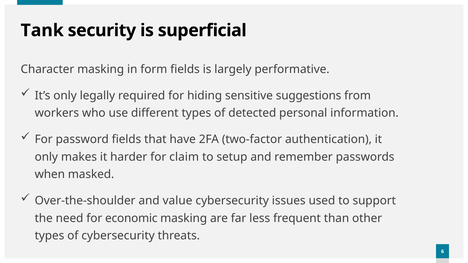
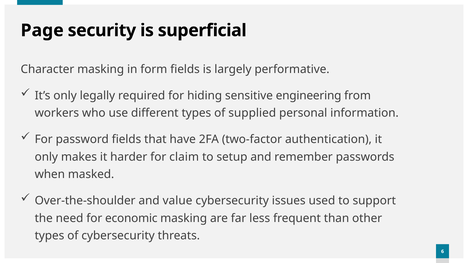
Tank: Tank -> Page (42, 30)
suggestions: suggestions -> engineering (309, 96)
detected: detected -> supplied (252, 113)
